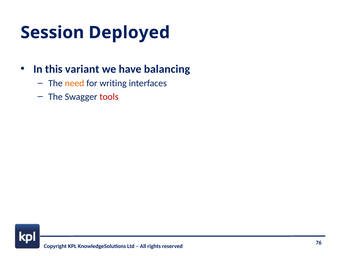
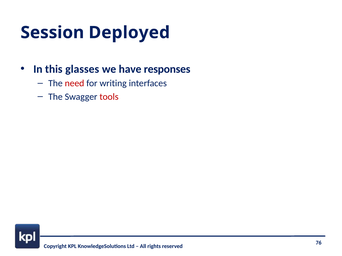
variant: variant -> glasses (82, 69)
balancing: balancing -> responses (167, 69)
need colour: orange -> red (74, 84)
